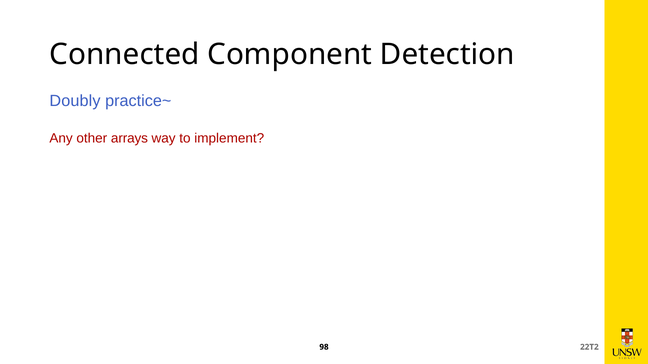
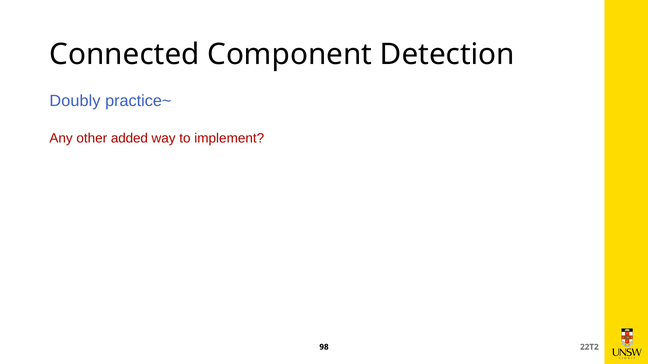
arrays: arrays -> added (129, 138)
